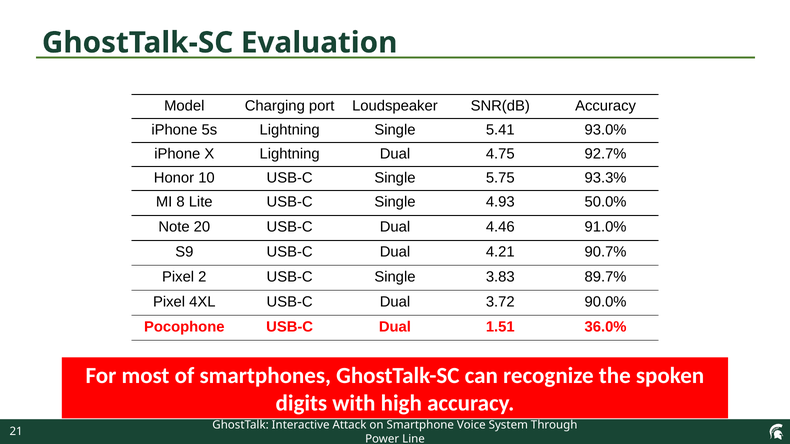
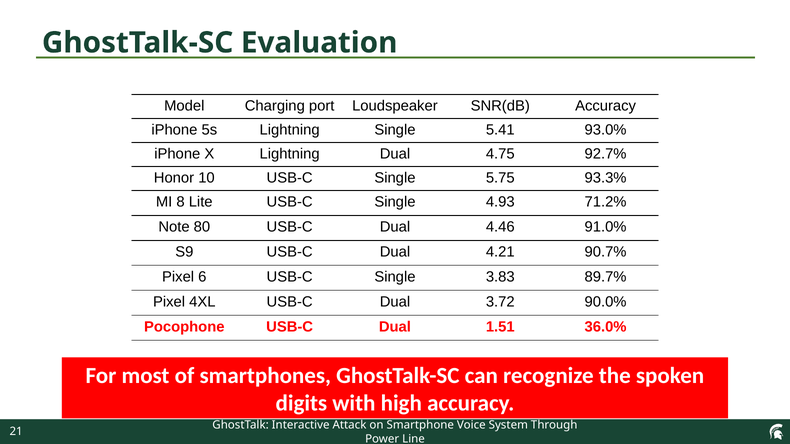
50.0%: 50.0% -> 71.2% (606, 202)
20: 20 -> 80 (202, 227)
2: 2 -> 6 (202, 277)
